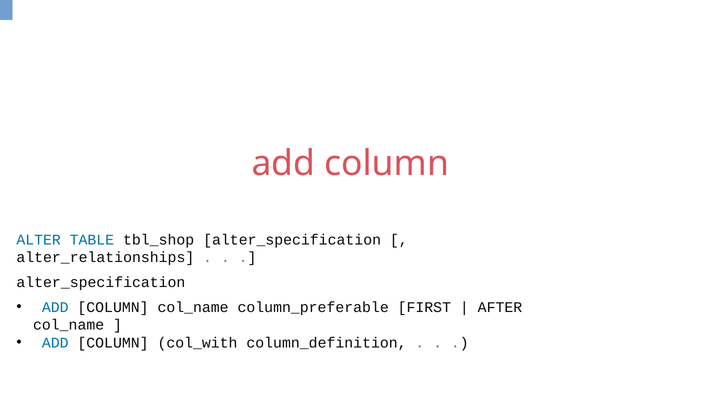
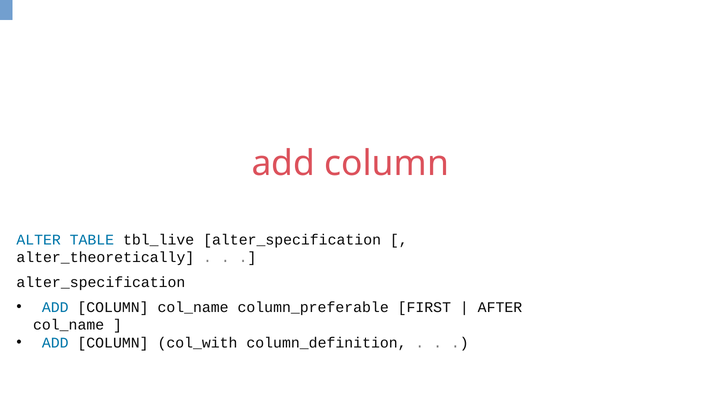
tbl_shop: tbl_shop -> tbl_live (159, 240)
alter_relationships: alter_relationships -> alter_theoretically (105, 258)
